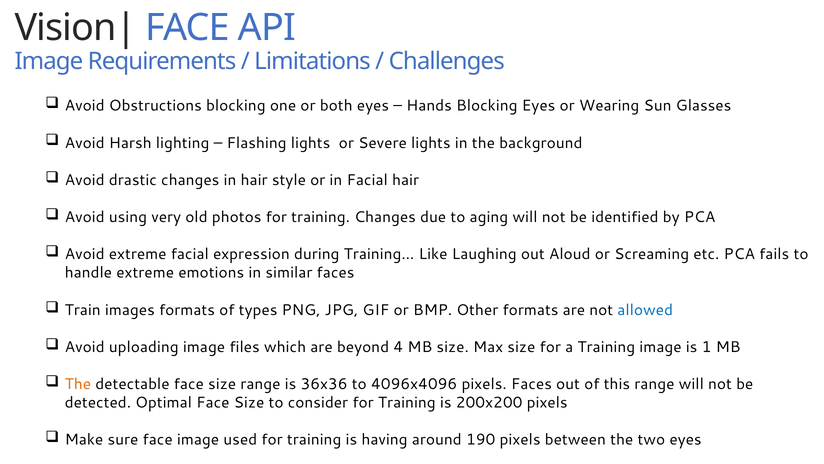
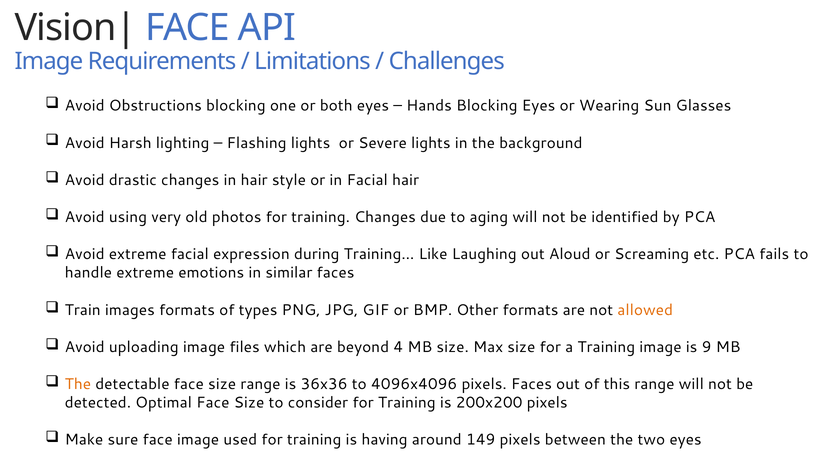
allowed colour: blue -> orange (645, 310)
is 1: 1 -> 9 (707, 347)
190: 190 -> 149 (481, 439)
